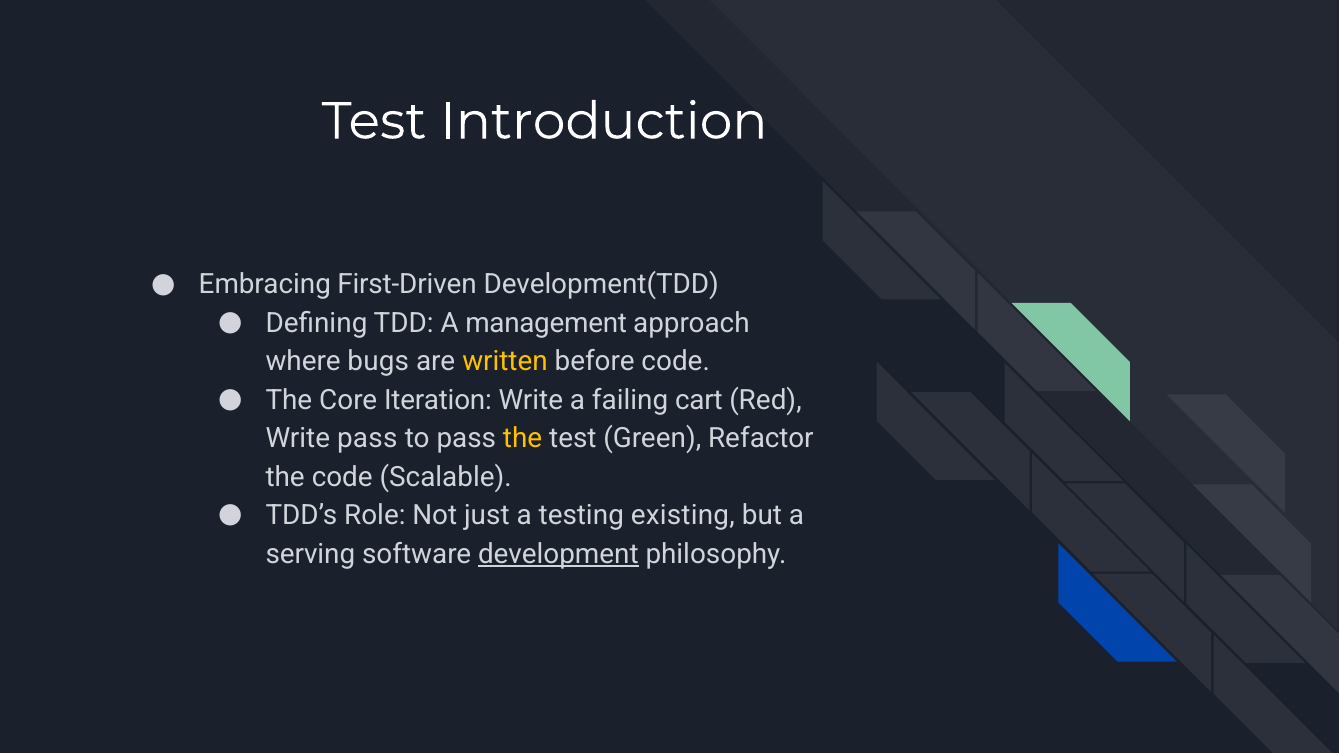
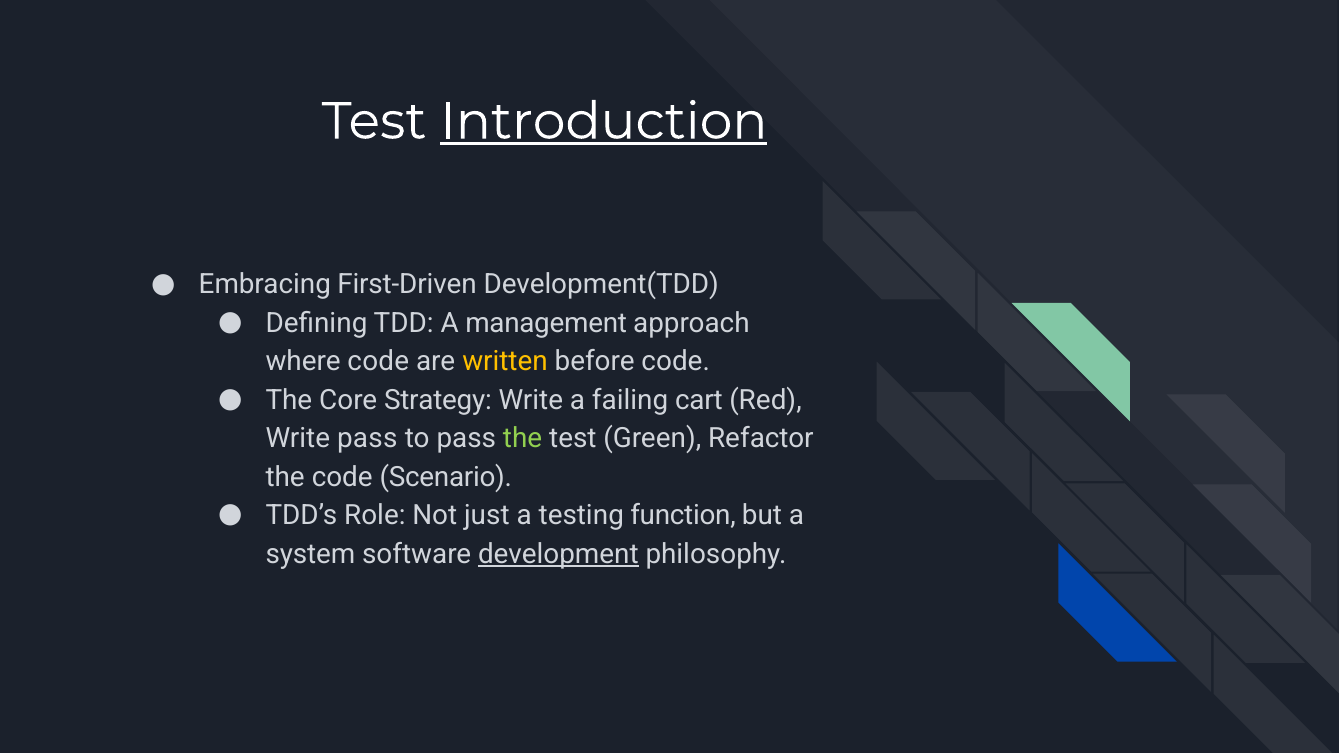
Introduction underline: none -> present (604, 121)
where bugs: bugs -> code (378, 362)
Iteration: Iteration -> Strategy (438, 400)
the colour: yellow -> light green (523, 439)
Scalable: Scalable -> Scenario (446, 477)
existing: existing -> function (683, 515)
serving: serving -> system (310, 554)
